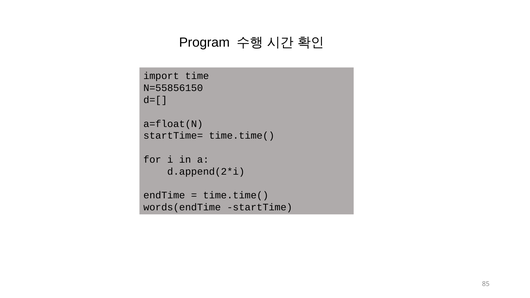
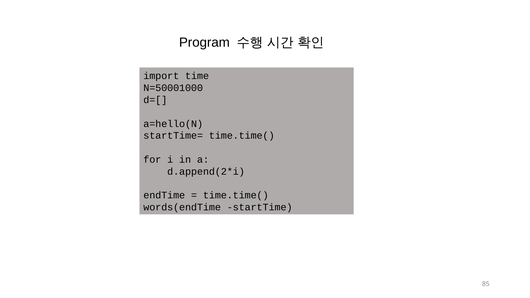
N=55856150: N=55856150 -> N=50001000 (173, 88)
a=float(N: a=float(N -> a=hello(N (173, 124)
